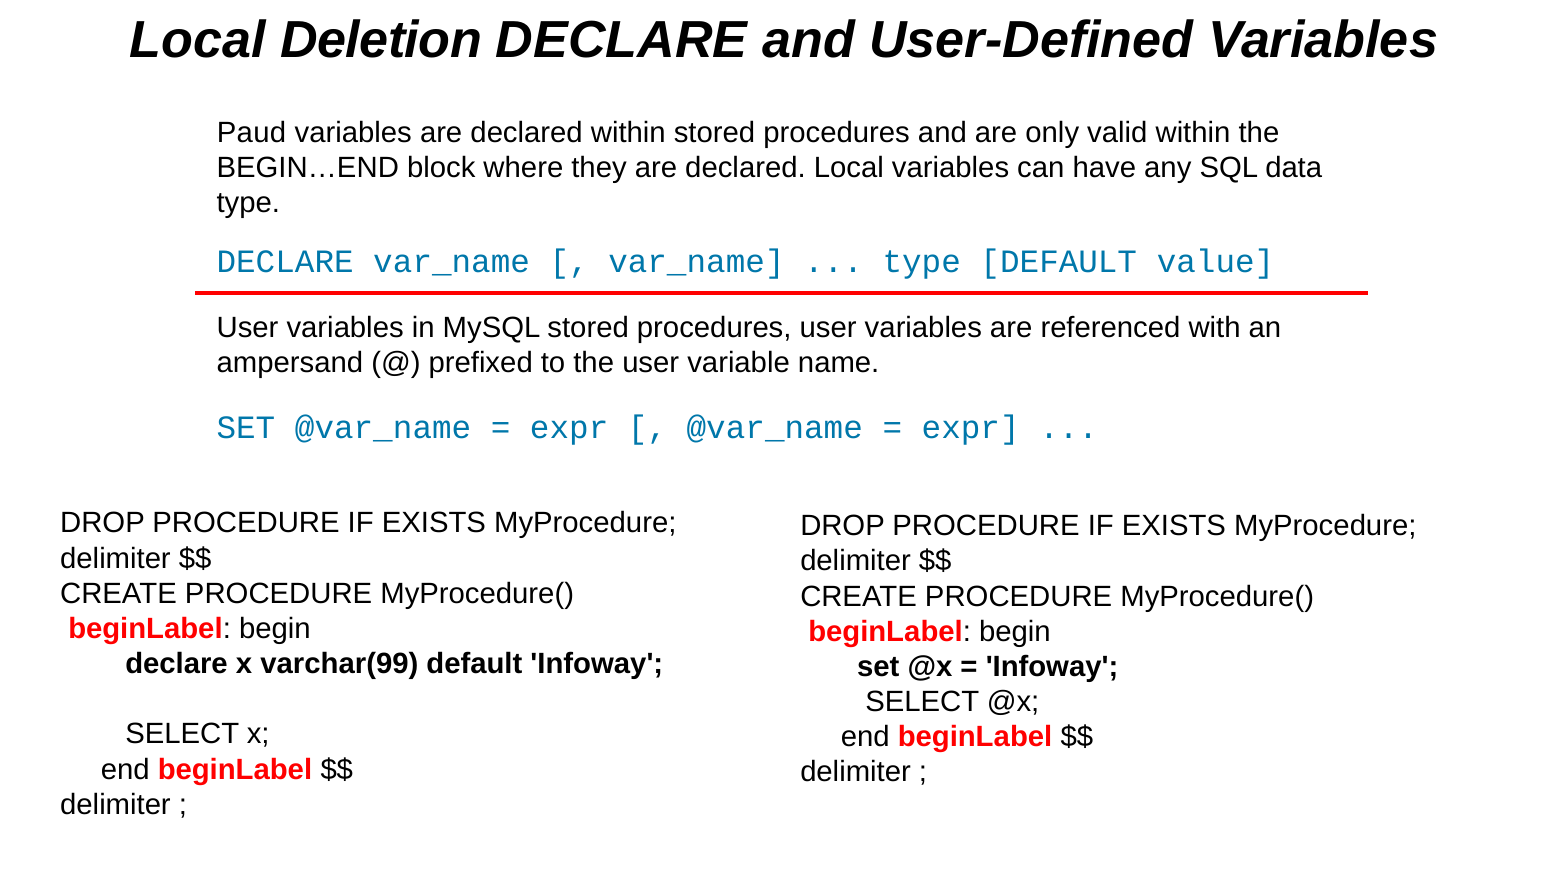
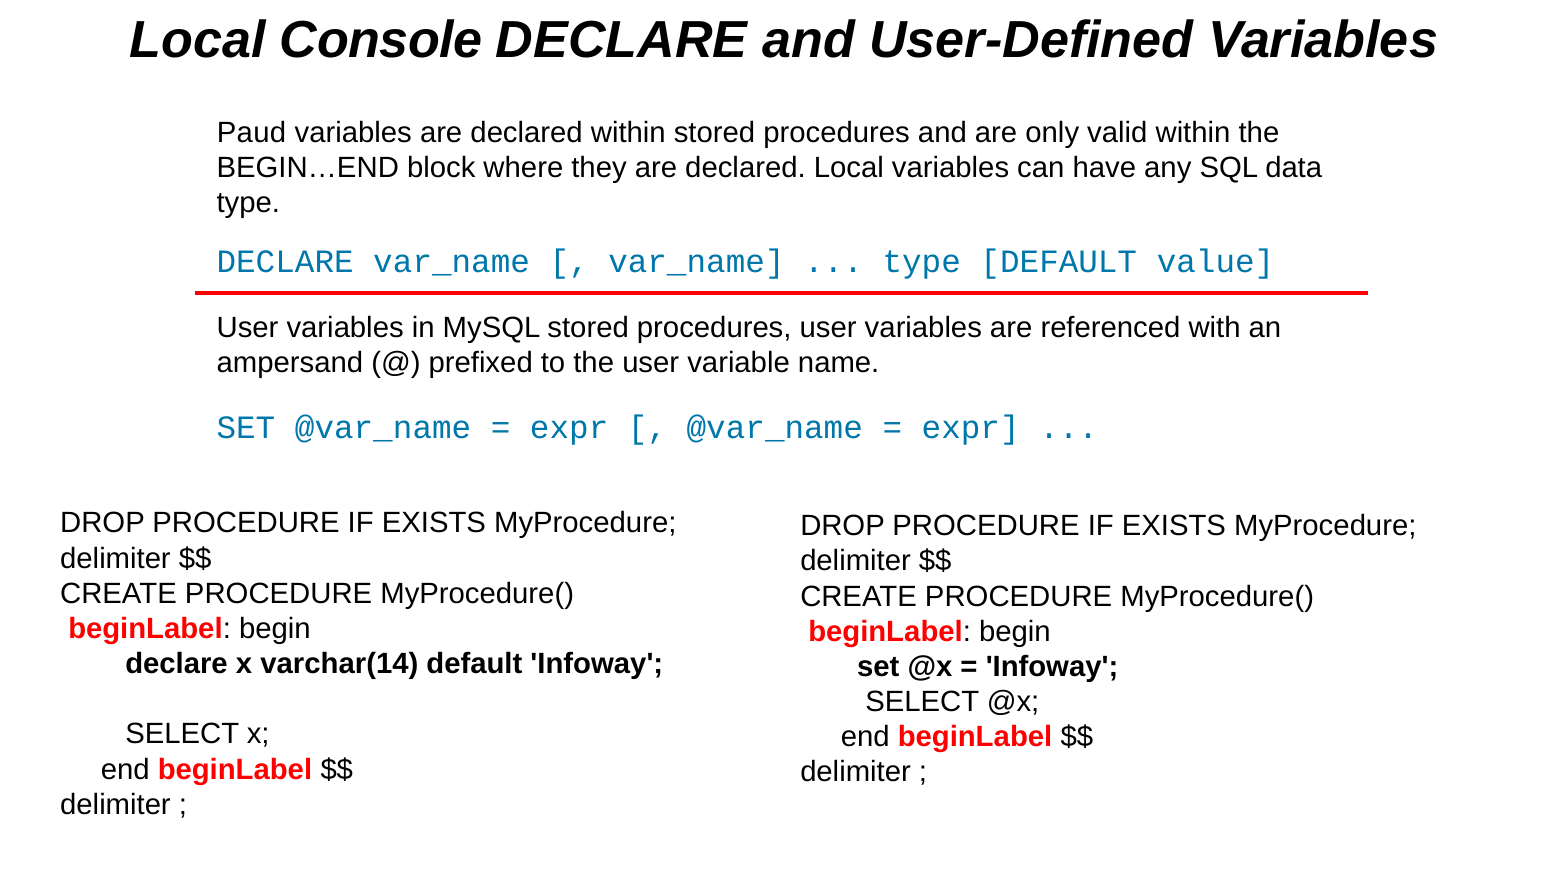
Deletion: Deletion -> Console (381, 41)
varchar(99: varchar(99 -> varchar(14 (339, 664)
